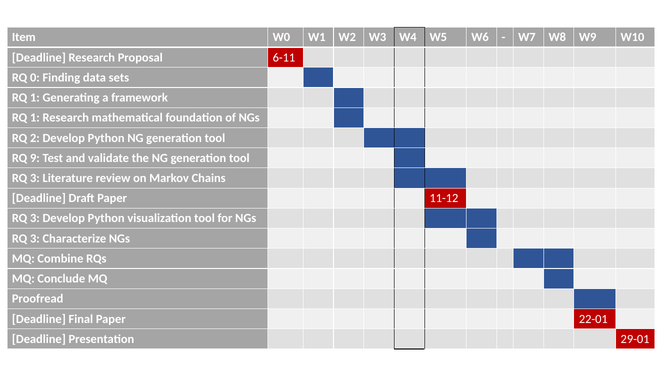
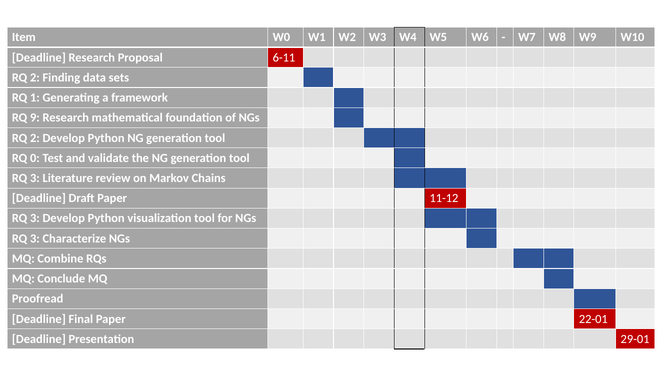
0: 0 -> 2 (35, 78)
1: 1 -> 9 (35, 118)
9: 9 -> 0 (35, 158)
